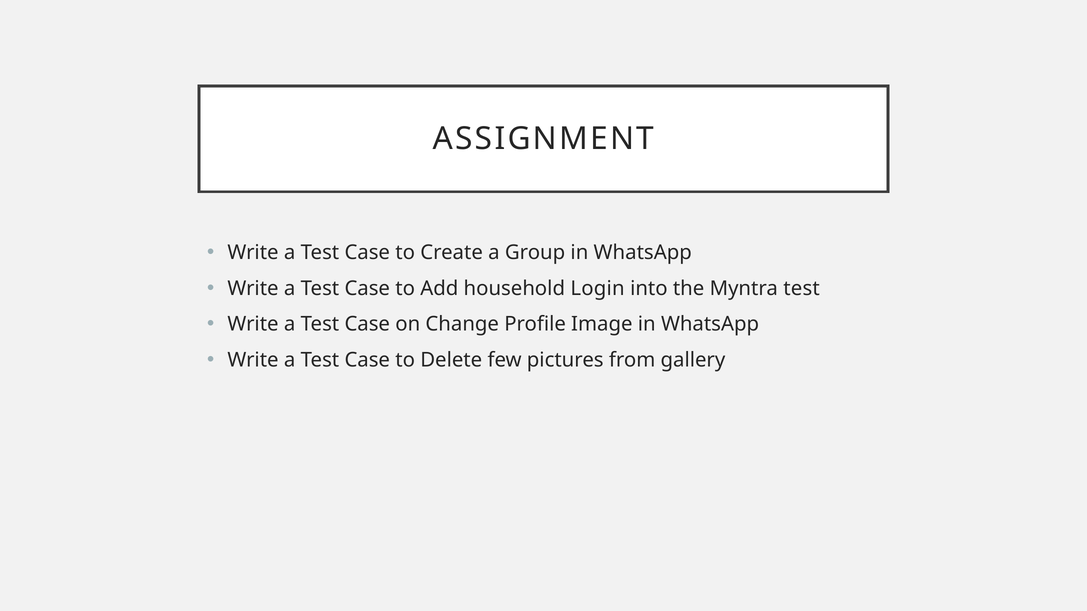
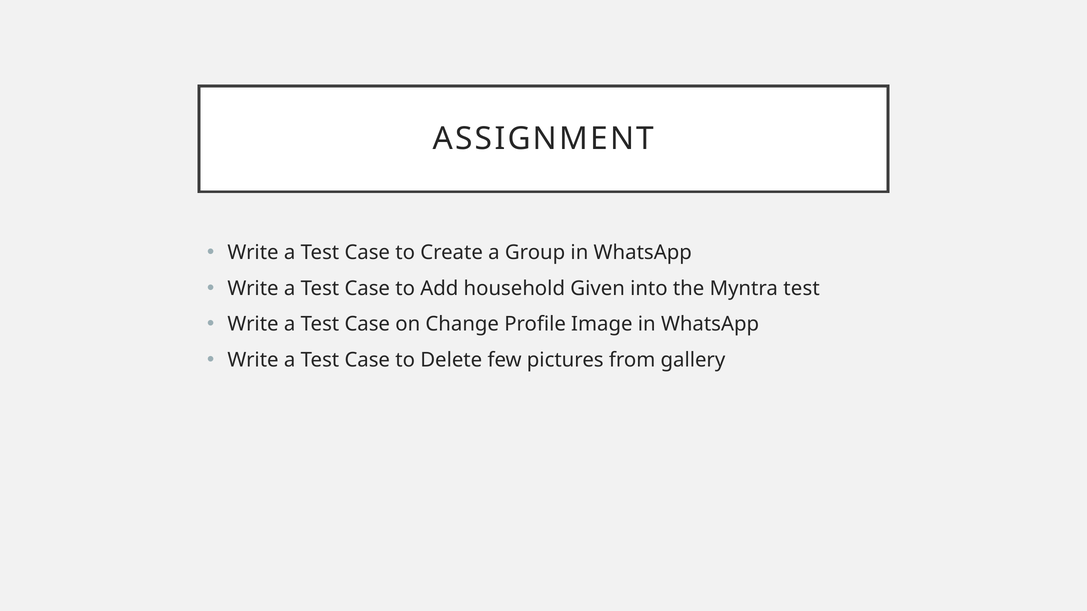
Login: Login -> Given (598, 289)
